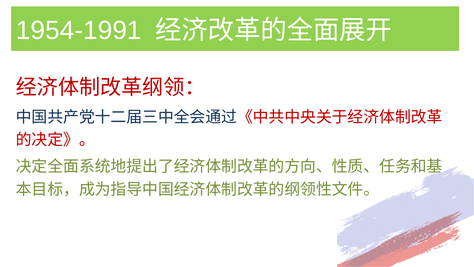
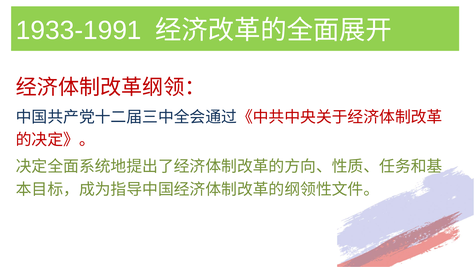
1954-1991: 1954-1991 -> 1933-1991 (79, 30)
